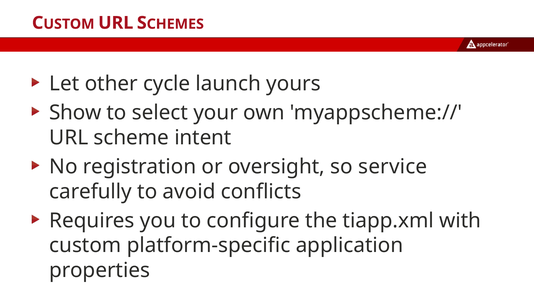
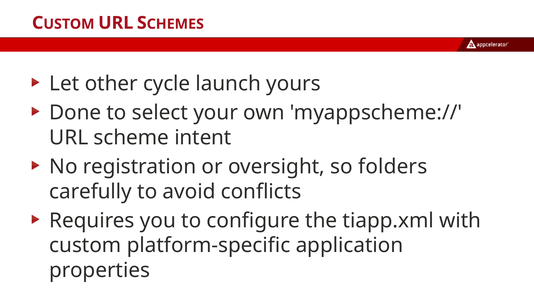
Show: Show -> Done (75, 113)
service: service -> folders (393, 167)
